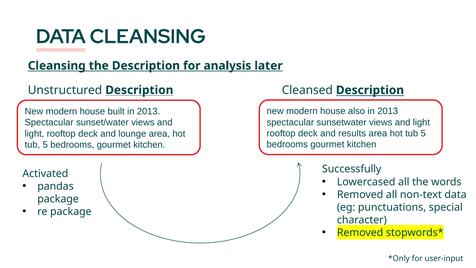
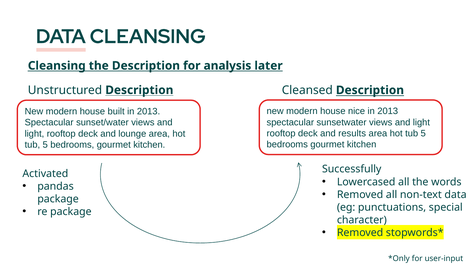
also: also -> nice (357, 111)
